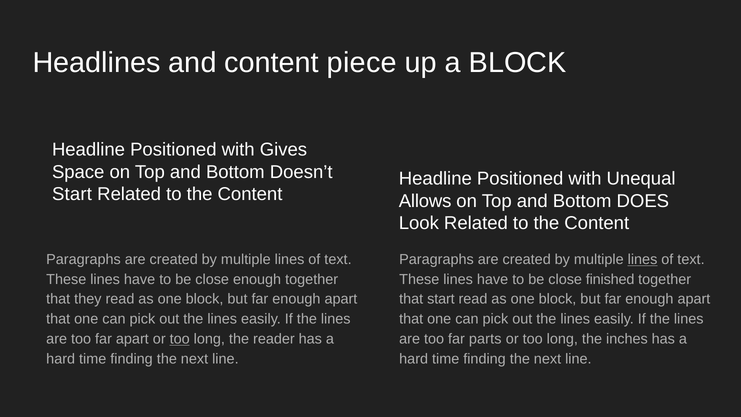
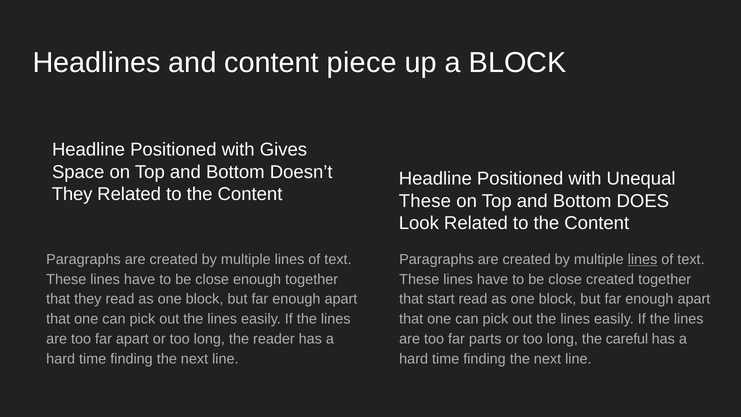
Start: Start -> They (72, 194)
Allows: Allows -> These (425, 201)
close finished: finished -> created (610, 279)
too underline: present -> none (180, 339)
inches: inches -> careful (627, 339)
